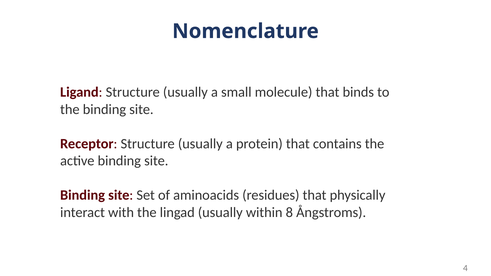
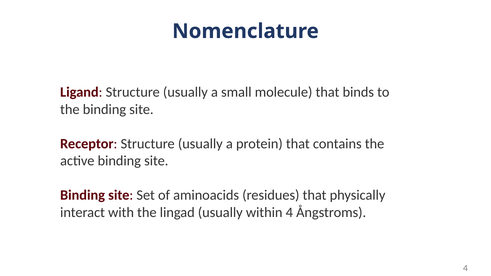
within 8: 8 -> 4 (289, 213)
